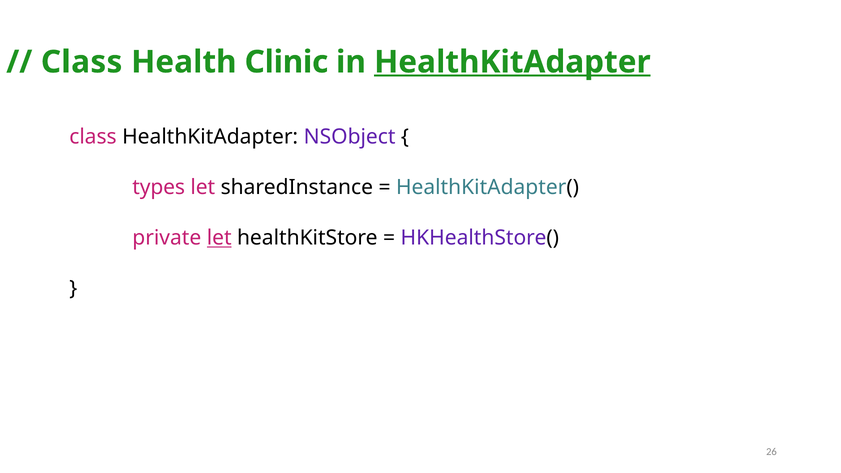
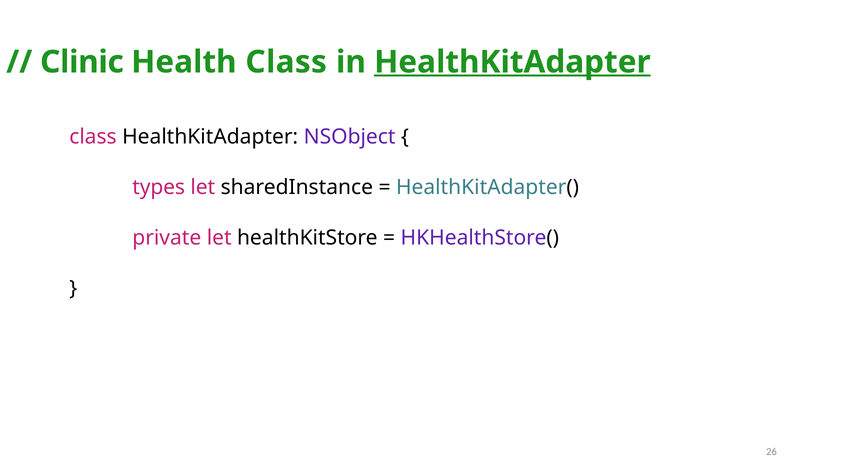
Class: Class -> Clinic (82, 62)
Health Clinic: Clinic -> Class (286, 62)
let underline: present -> none (219, 238)
